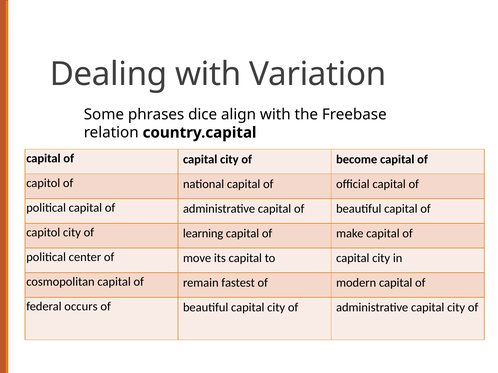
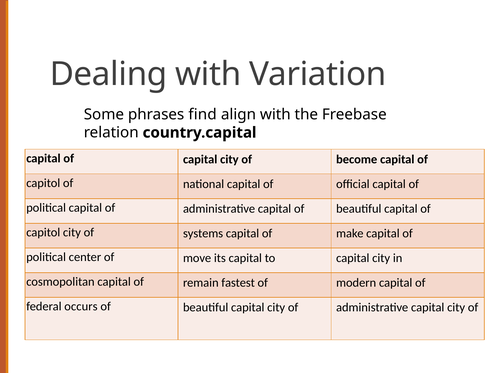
dice: dice -> find (203, 115)
learning: learning -> systems (203, 234)
